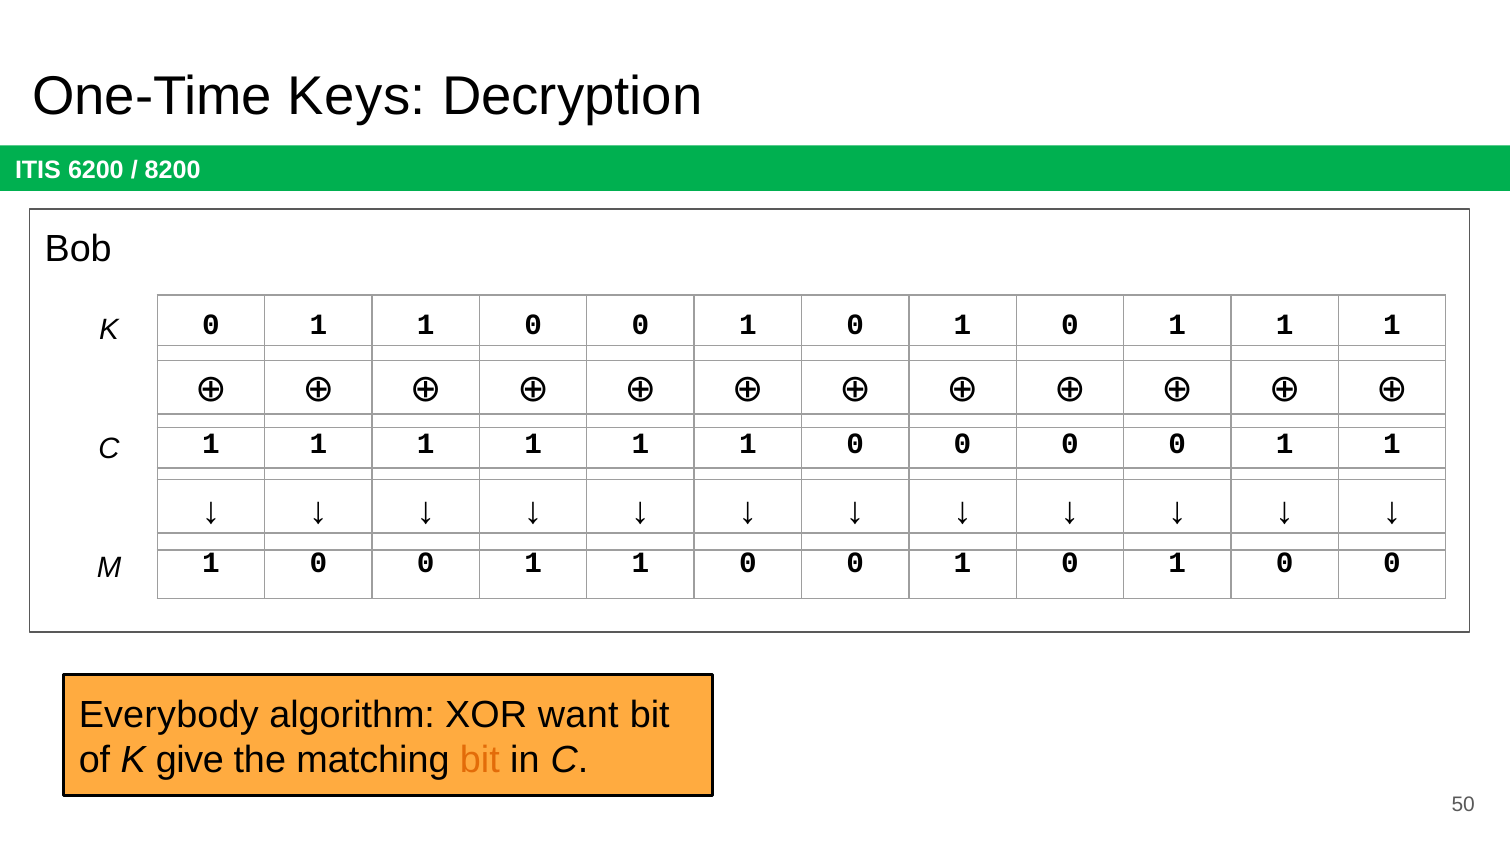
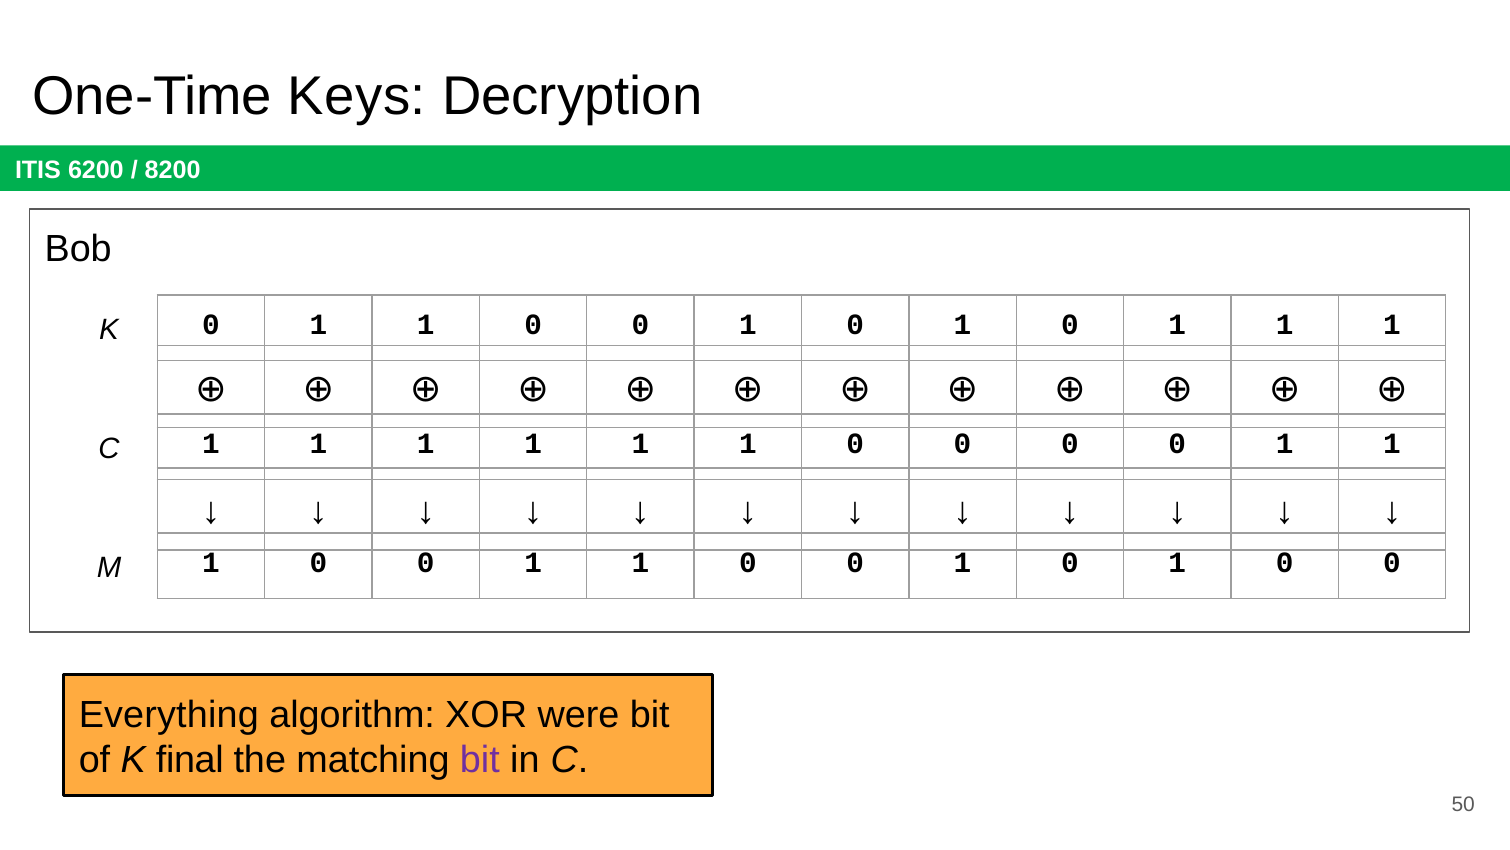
Everybody: Everybody -> Everything (169, 714)
want: want -> were (578, 714)
give: give -> final (190, 760)
bit colour: orange -> purple (480, 760)
